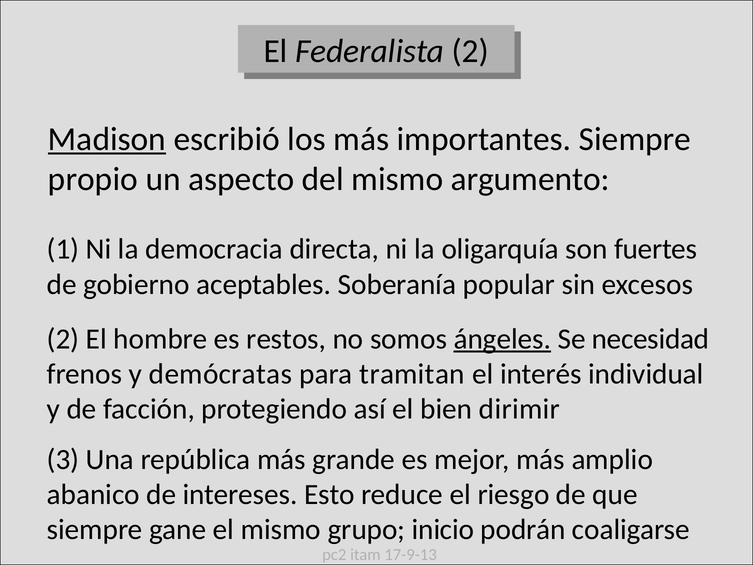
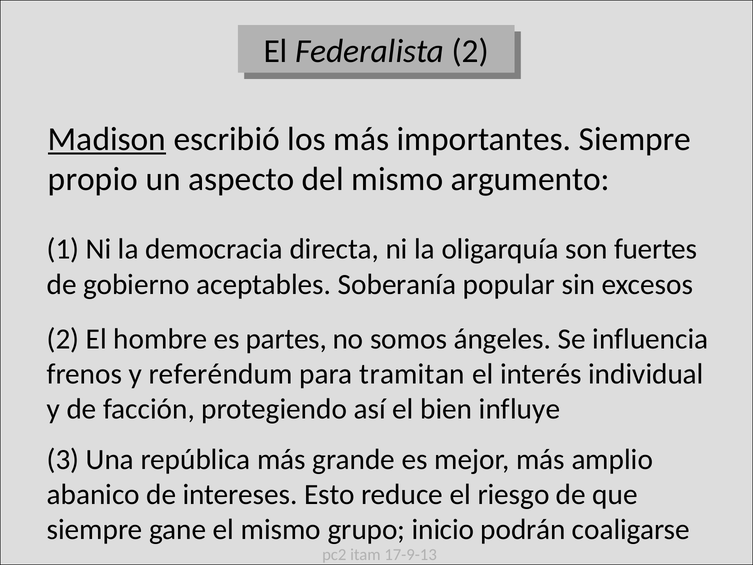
restos: restos -> partes (286, 339)
ángeles underline: present -> none (502, 339)
necesidad: necesidad -> influencia (650, 339)
demócratas: demócratas -> referéndum (221, 374)
dirimir: dirimir -> influye (519, 409)
